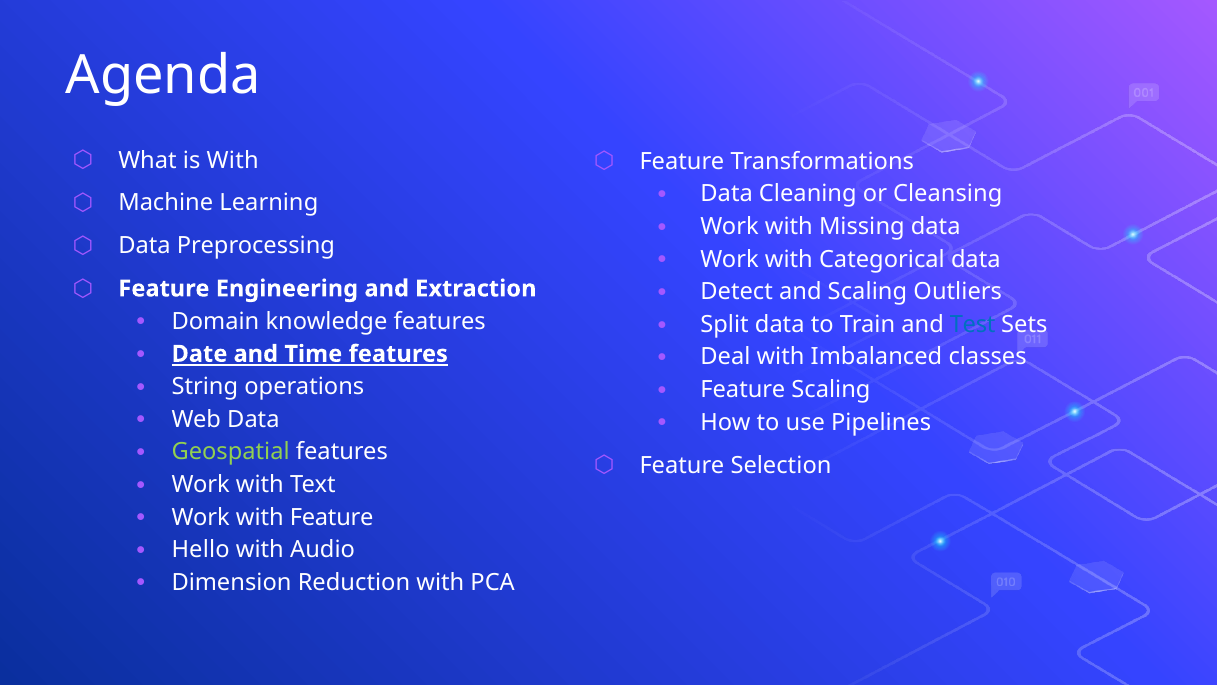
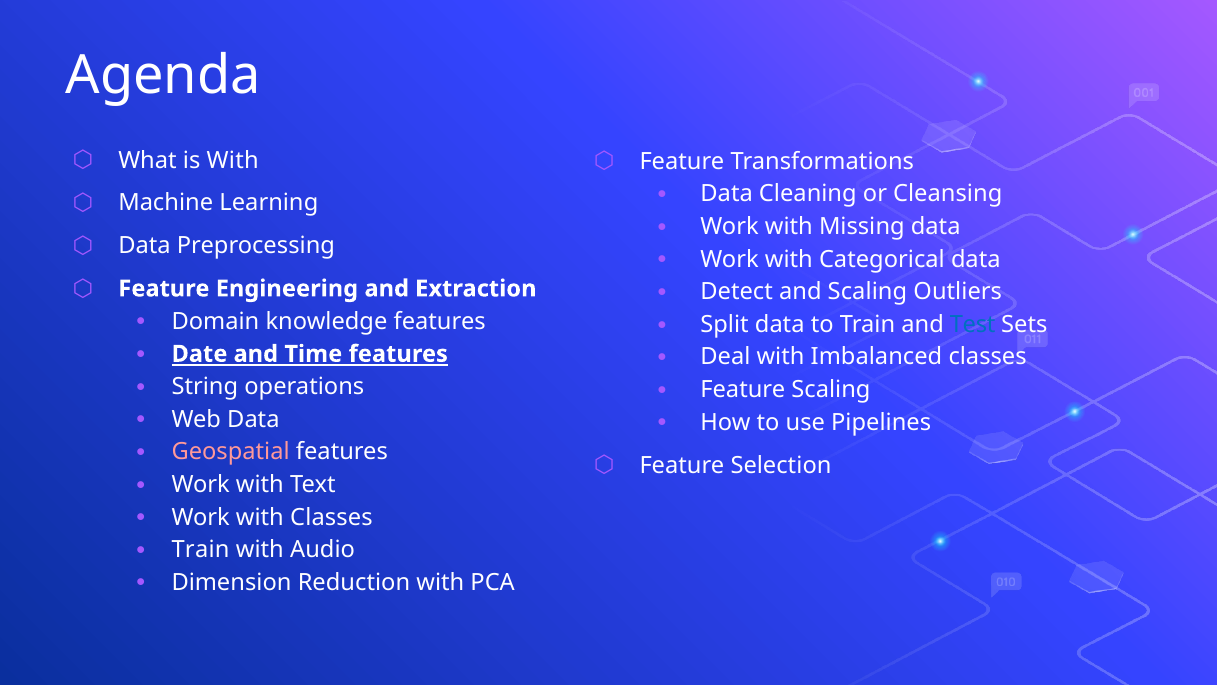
Geospatial colour: light green -> pink (231, 452)
with Feature: Feature -> Classes (331, 517)
Hello: Hello -> Train (201, 550)
